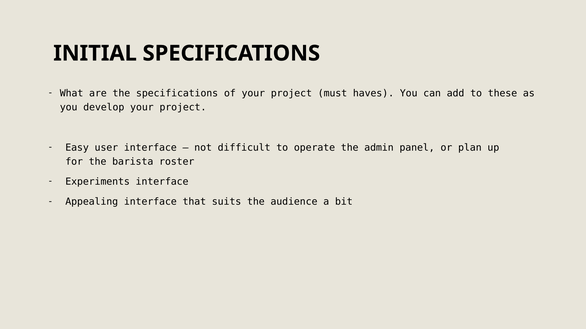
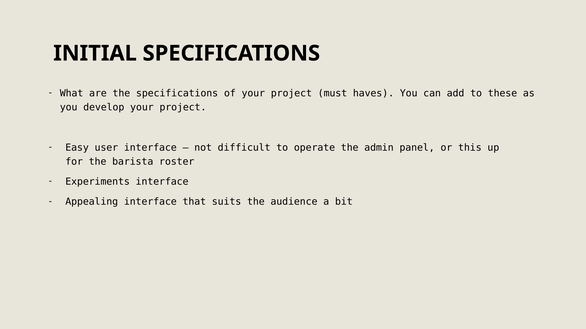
plan: plan -> this (470, 148)
